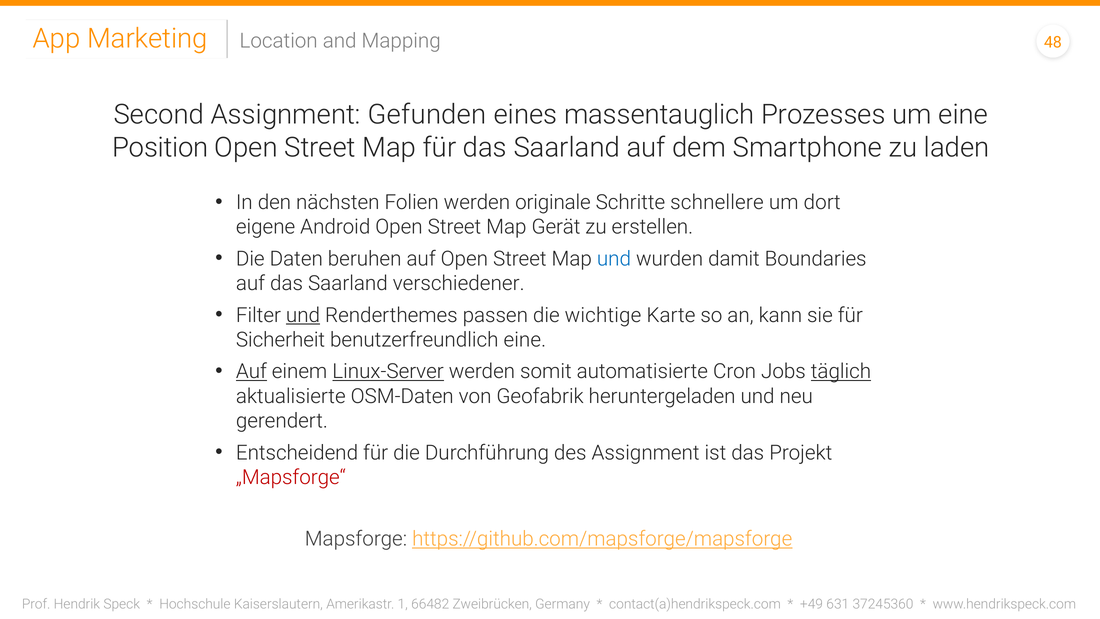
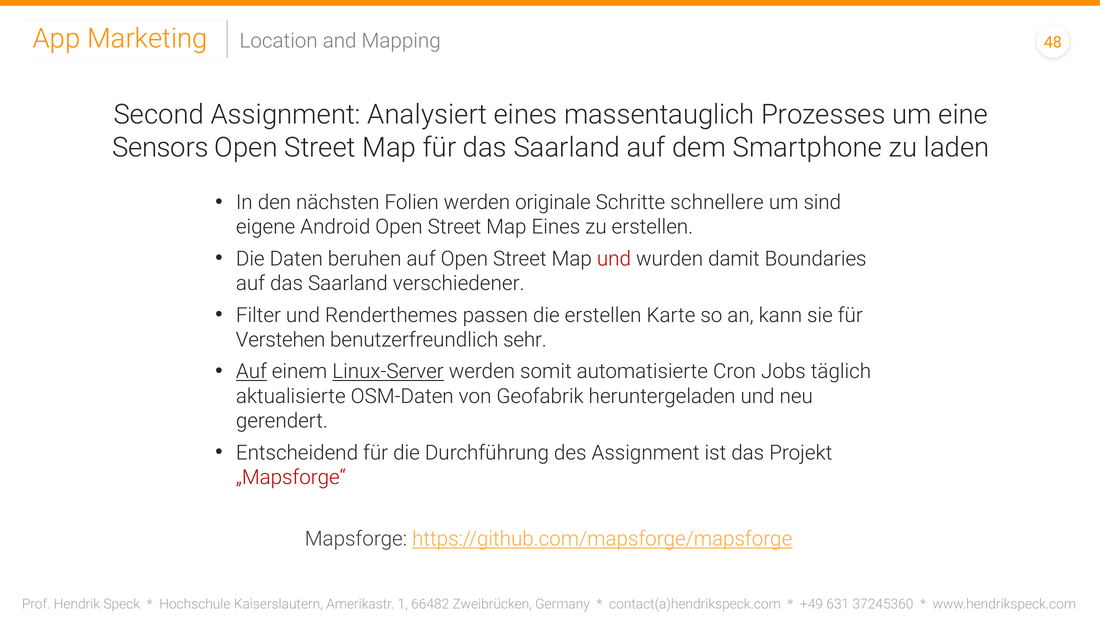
Gefunden: Gefunden -> Analysiert (427, 114)
Position: Position -> Sensors (160, 147)
dort: dort -> sind (822, 202)
Map Gerät: Gerät -> Eines (556, 227)
und colour: blue -> red (614, 259)
und underline: present -> none (303, 315)
die wichtige: wichtige -> erstellen (603, 315)
Sicherheit: Sicherheit -> Verstehen (281, 340)
benutzerfreundlich eine: eine -> sehr (525, 340)
täglich underline: present -> none (841, 371)
